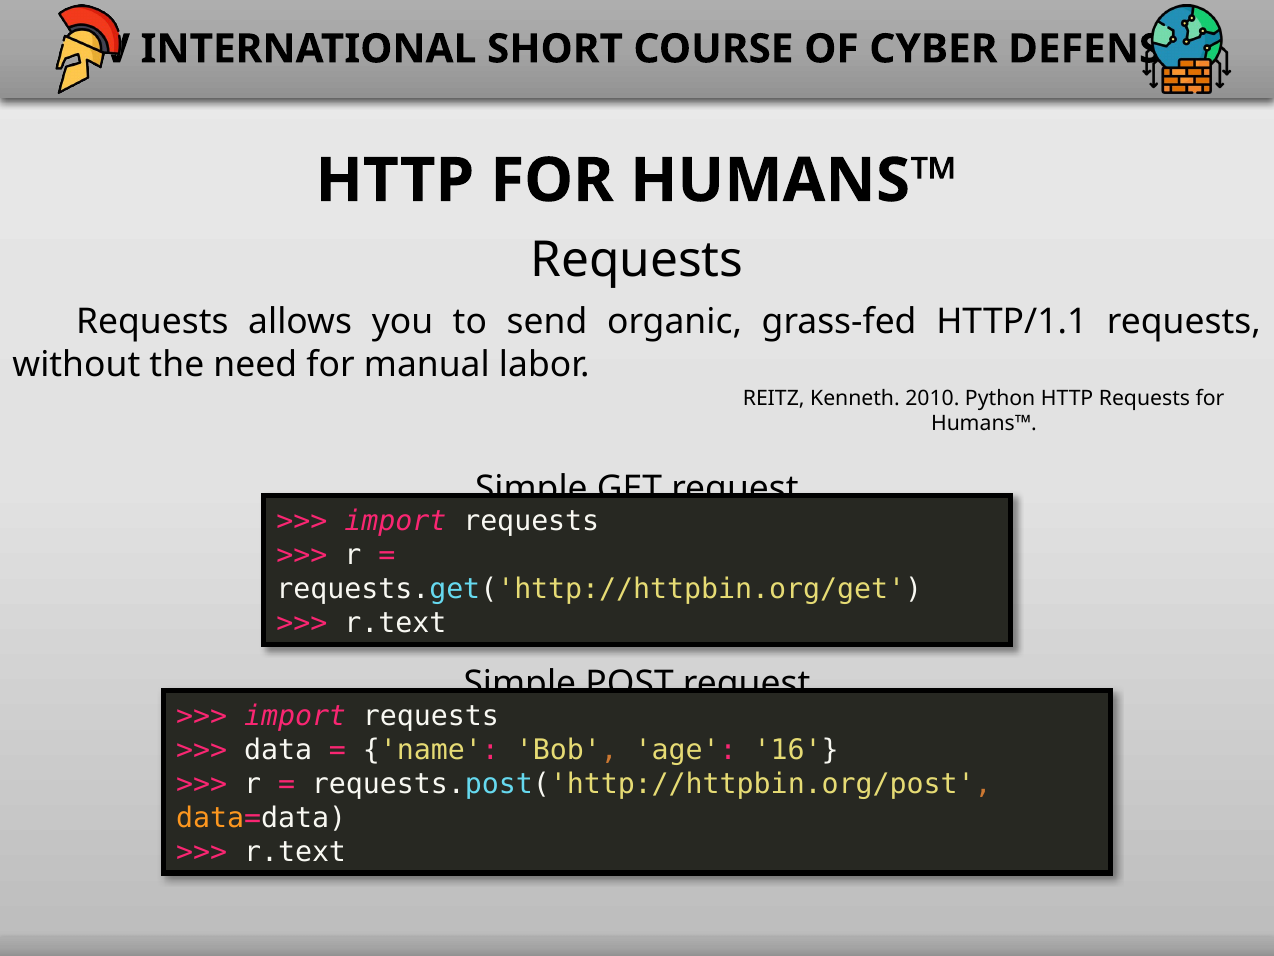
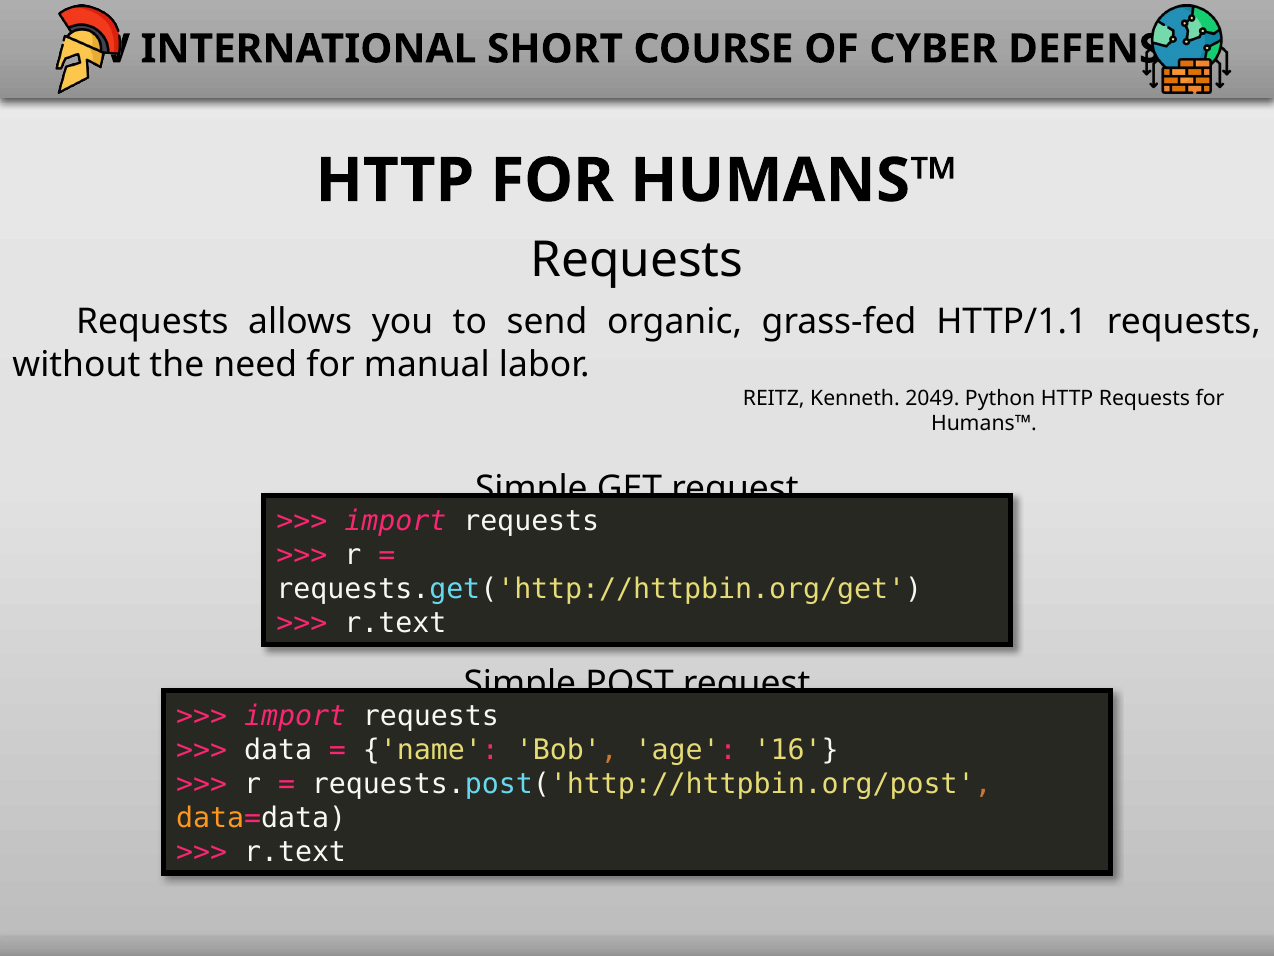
2010: 2010 -> 2049 (932, 398)
